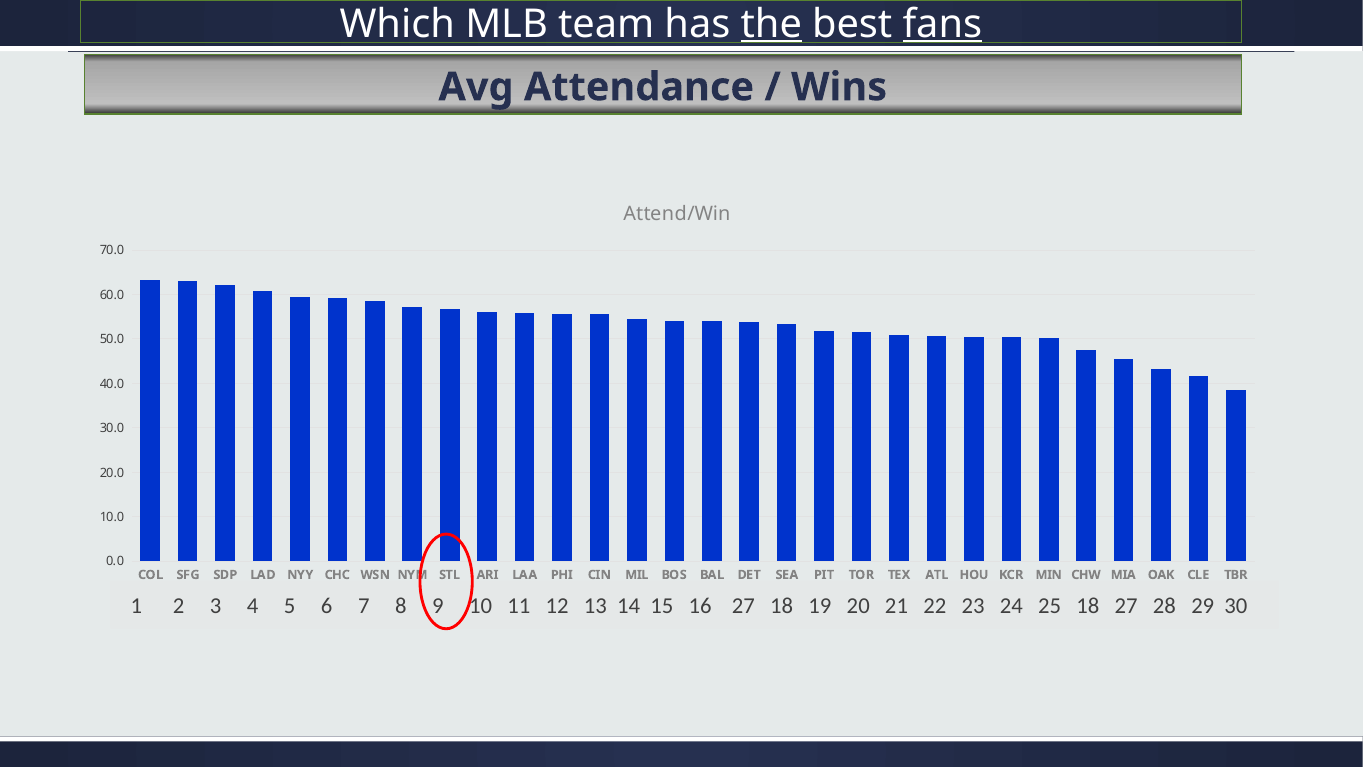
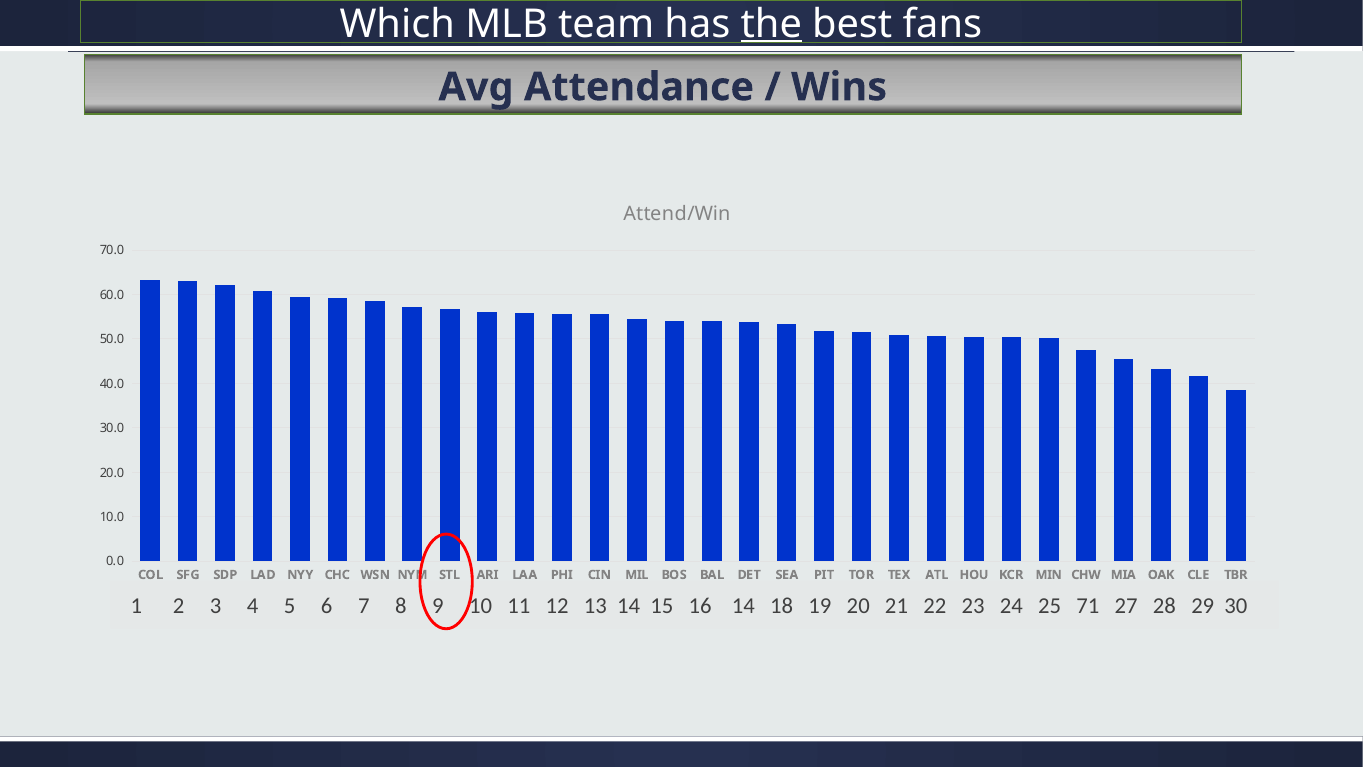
fans underline: present -> none (942, 24)
16 27: 27 -> 14 (743, 606)
25 18: 18 -> 71 (1088, 606)
